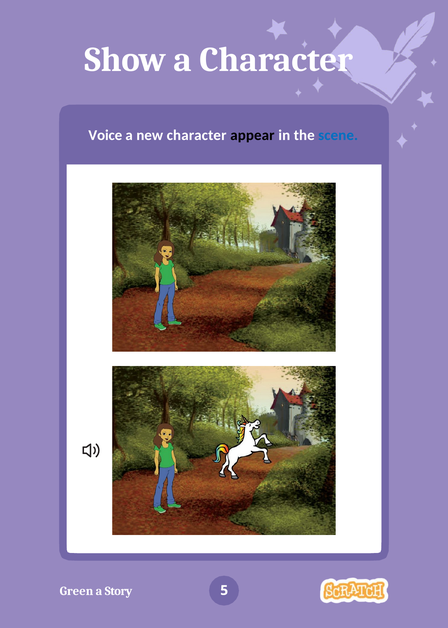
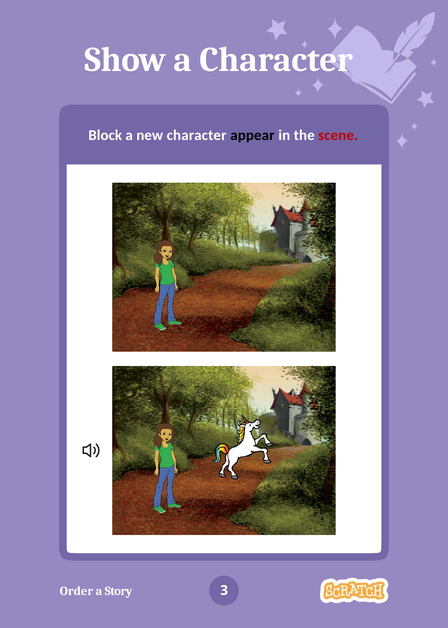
Voice: Voice -> Block (105, 135)
scene colour: blue -> red (338, 135)
Green: Green -> Order (76, 590)
5: 5 -> 3 (224, 590)
